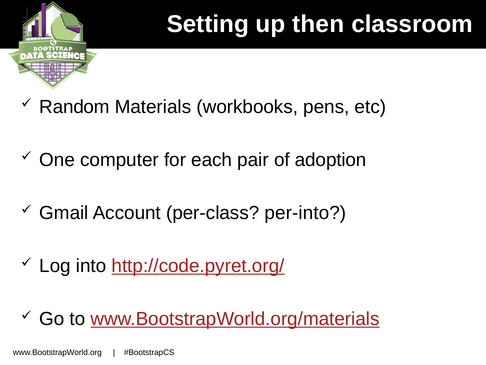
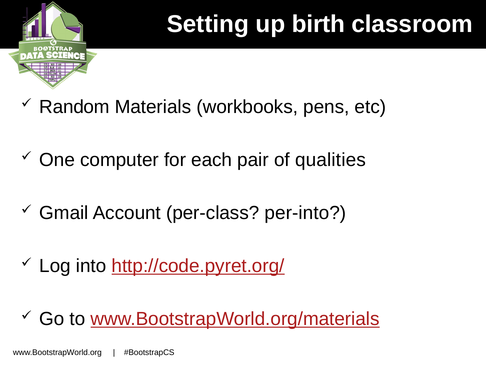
then: then -> birth (318, 24)
adoption: adoption -> qualities (330, 160)
